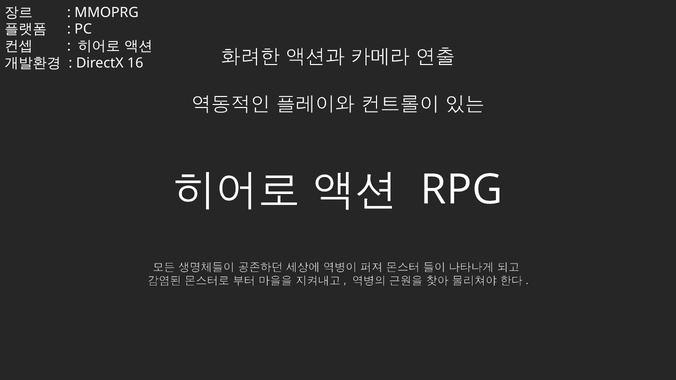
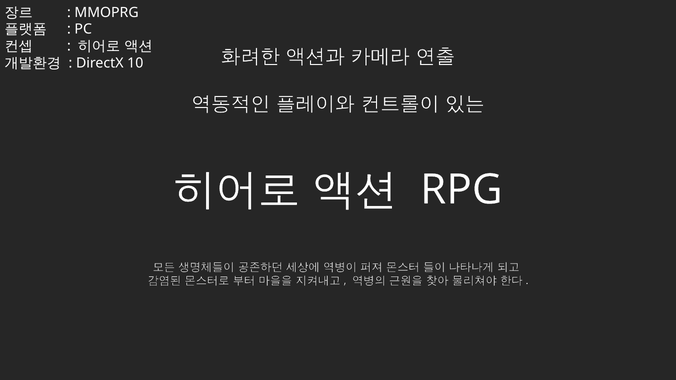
16: 16 -> 10 (135, 63)
